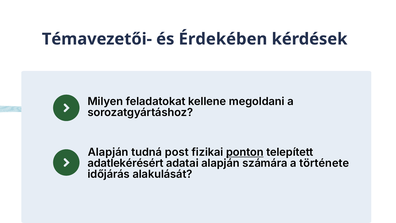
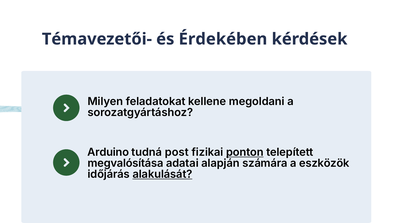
Alapján: Alapján -> Arduino (108, 152)
adatlekérésért: adatlekérésért -> megvalósítása (125, 163)
története: története -> eszközök (324, 163)
alakulását underline: none -> present (162, 174)
